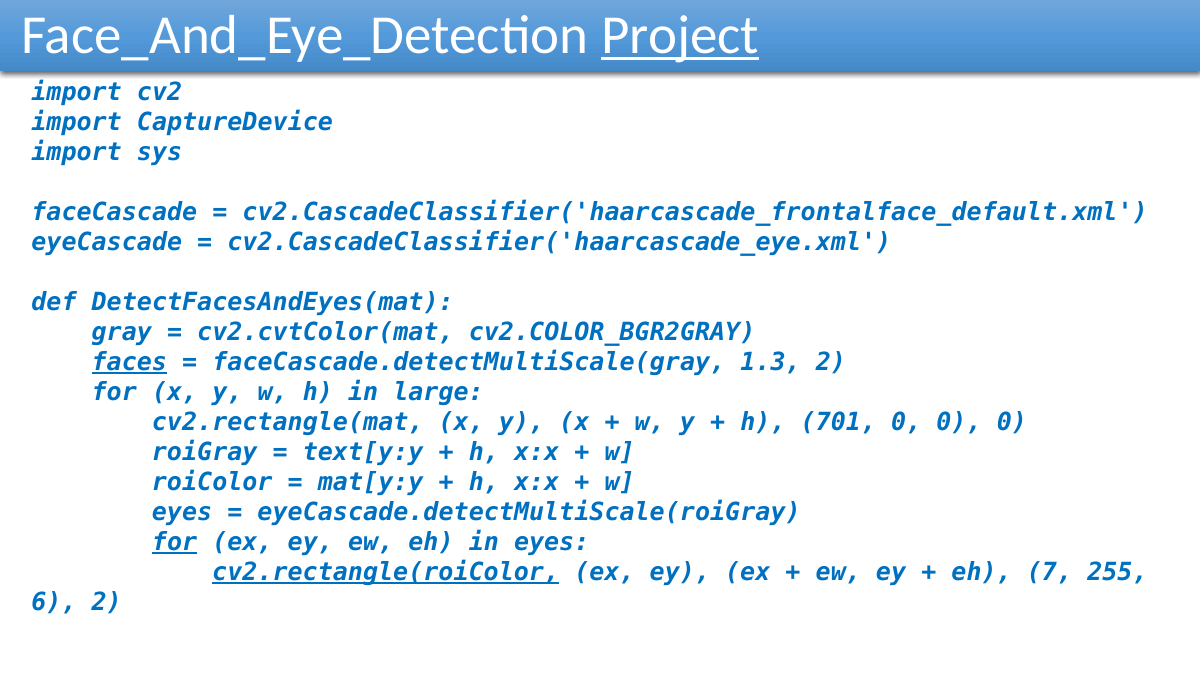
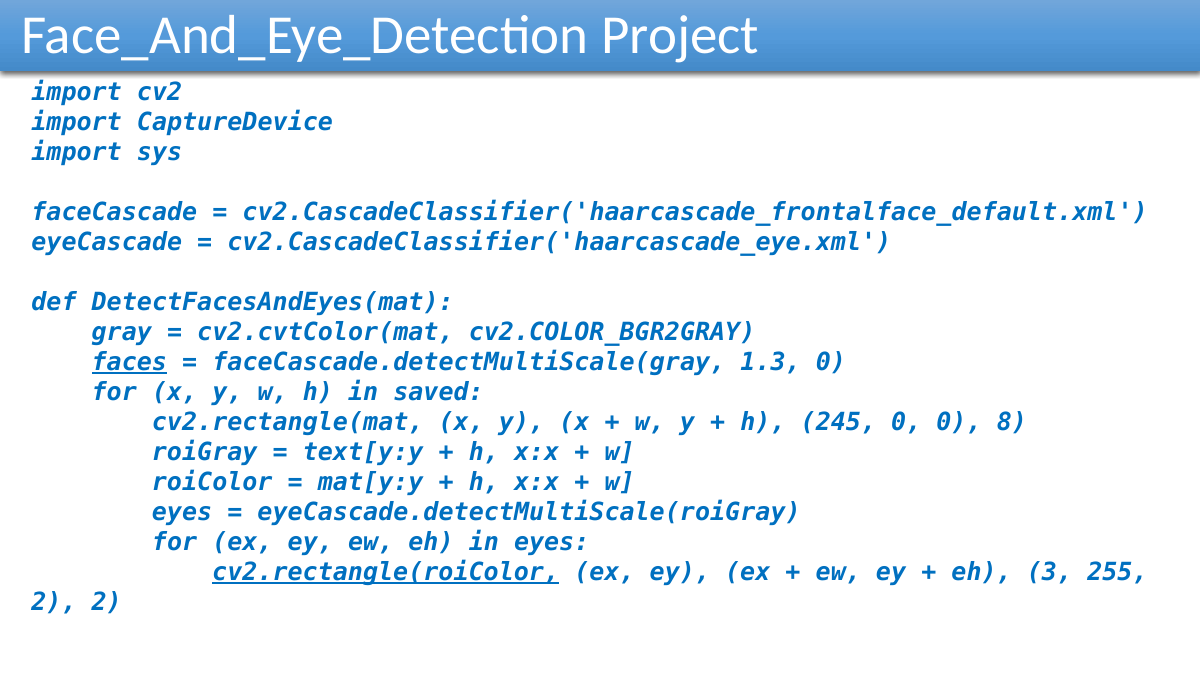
Project underline: present -> none (680, 35)
1.3 2: 2 -> 0 (831, 362)
large: large -> saved (439, 392)
701: 701 -> 245 (838, 422)
0 0 0: 0 -> 8 (1012, 422)
for underline: present -> none (175, 542)
7: 7 -> 3 (1050, 572)
6: 6 -> 2 (54, 602)
